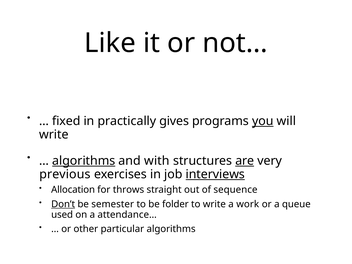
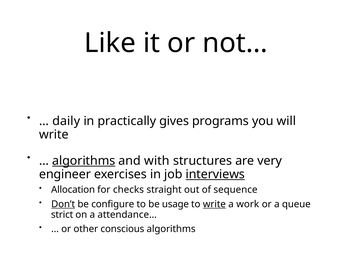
fixed: fixed -> daily (66, 121)
you underline: present -> none (263, 121)
are underline: present -> none (245, 161)
previous: previous -> engineer (65, 174)
throws: throws -> checks (128, 190)
semester: semester -> configure (113, 204)
folder: folder -> usage (175, 204)
write underline: none -> present (214, 204)
used: used -> strict (62, 215)
particular: particular -> conscious (122, 229)
